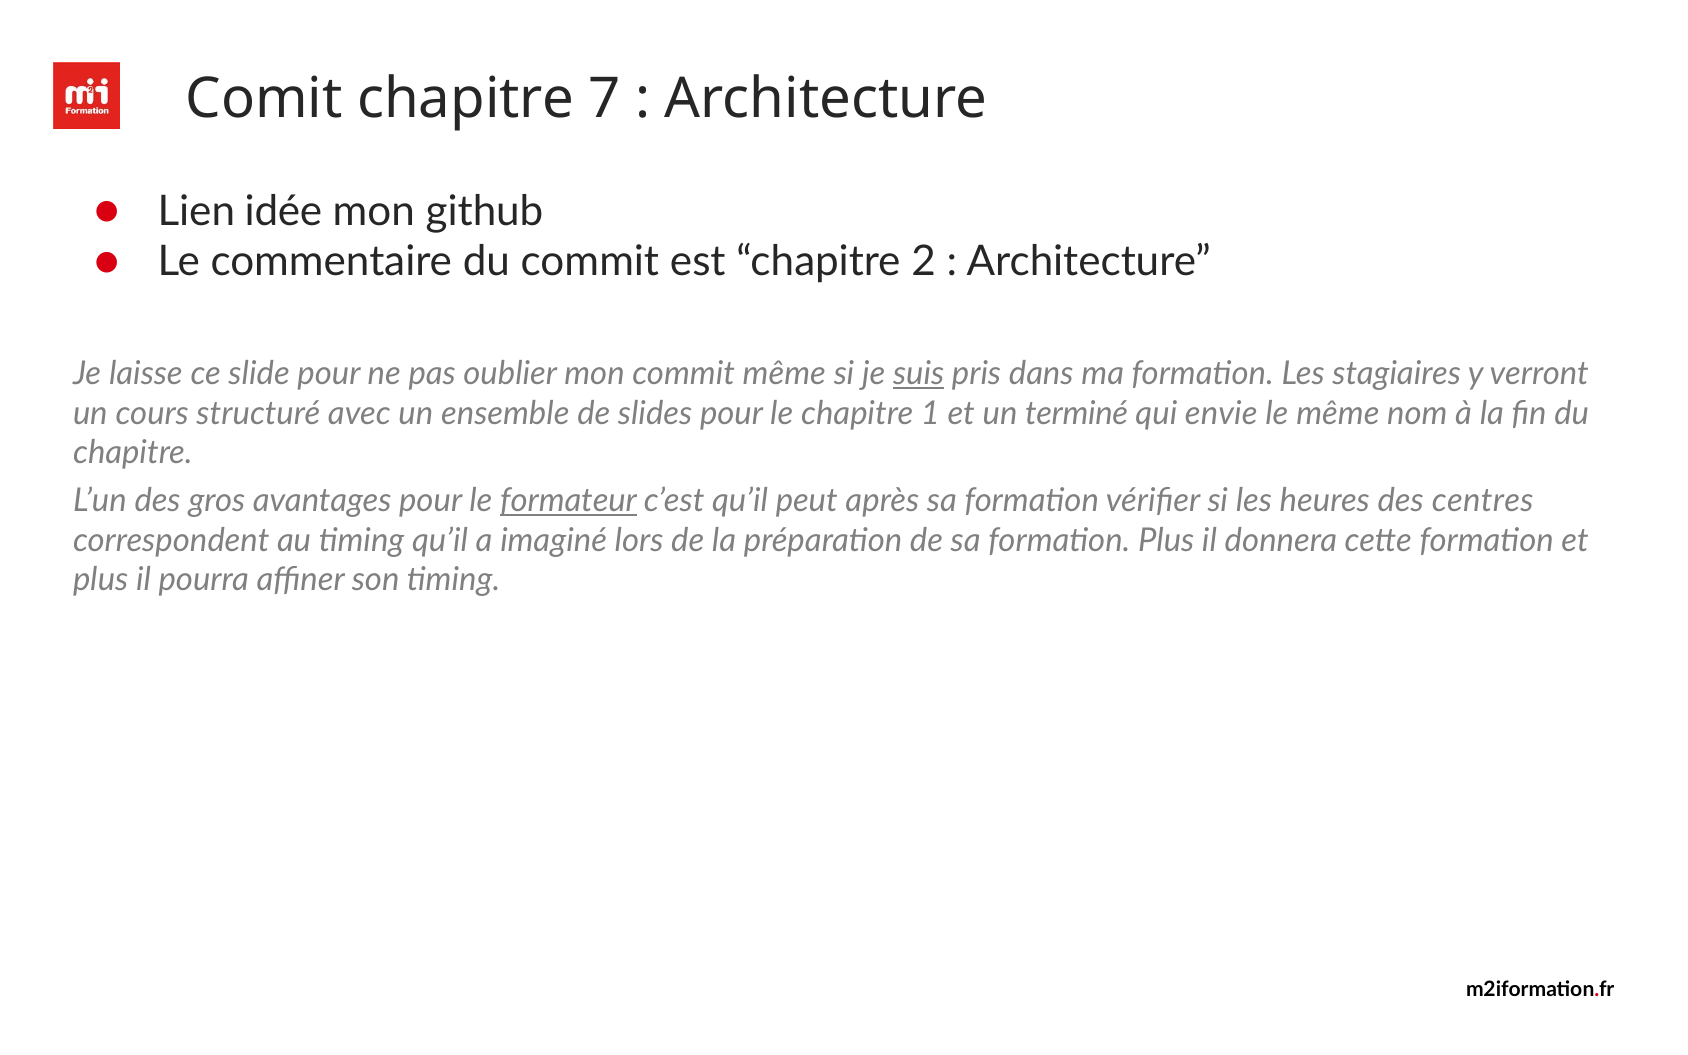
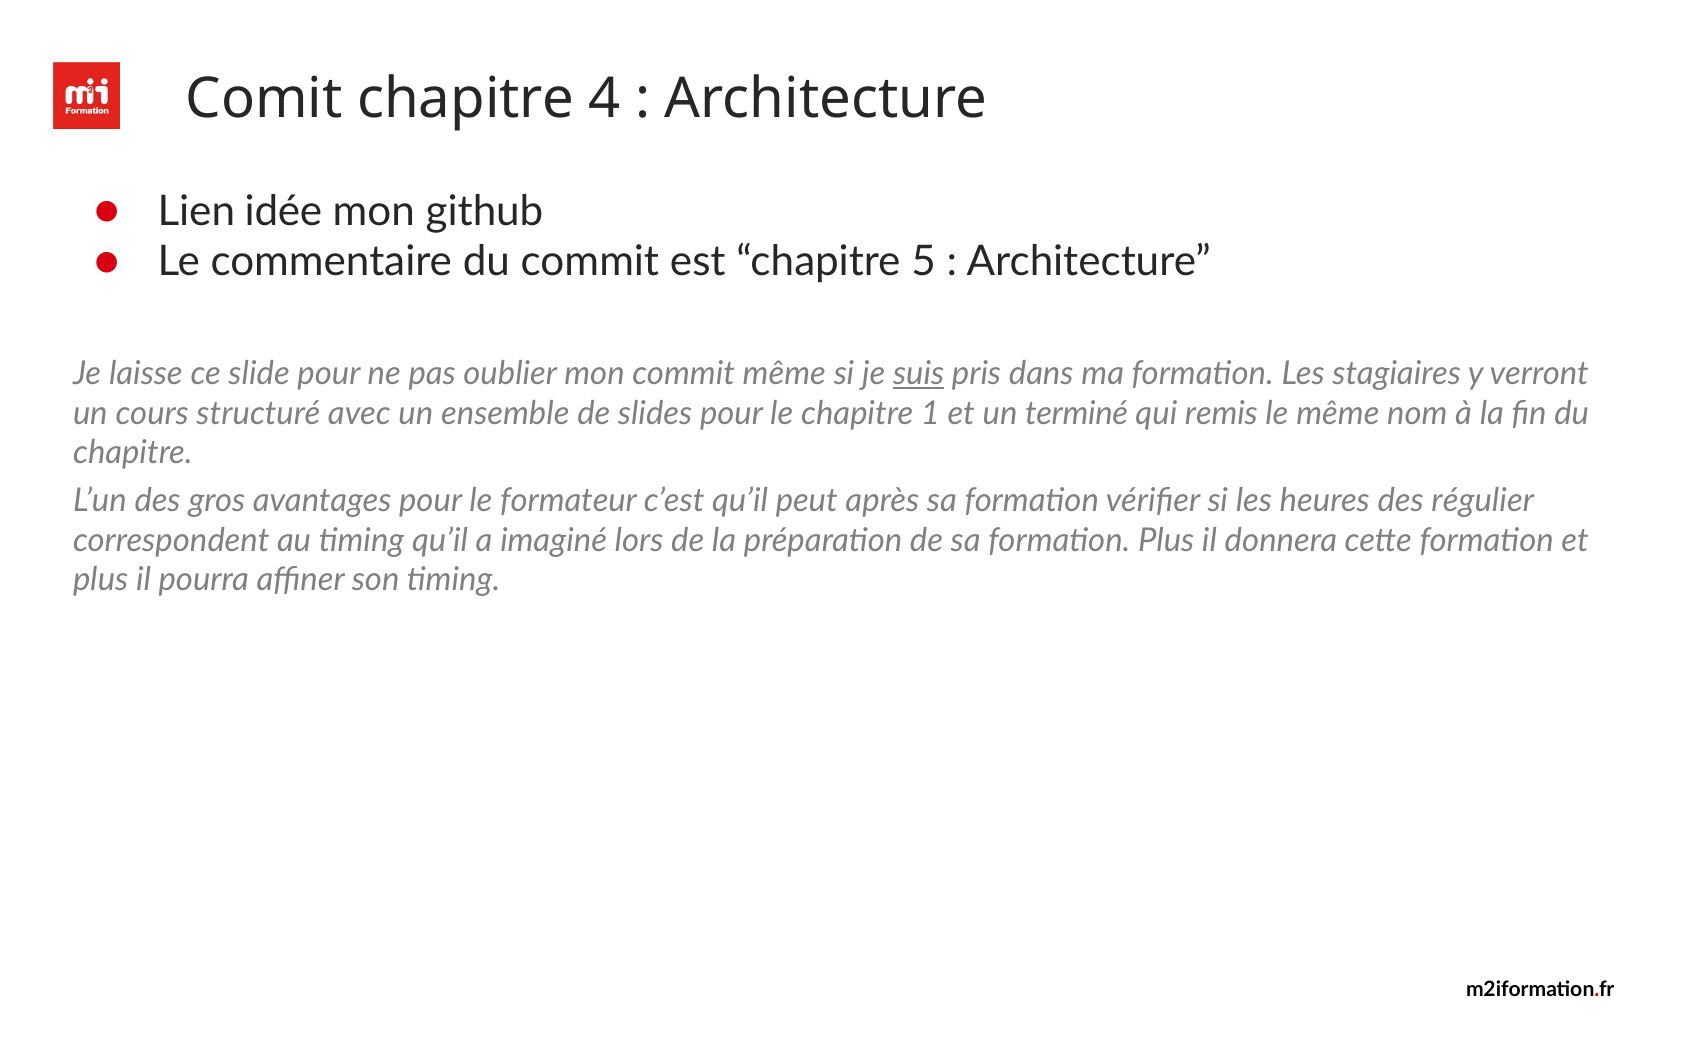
7: 7 -> 4 (605, 99)
2: 2 -> 5 (924, 262)
envie: envie -> remis (1221, 413)
formateur underline: present -> none (569, 501)
centres: centres -> régulier (1483, 501)
